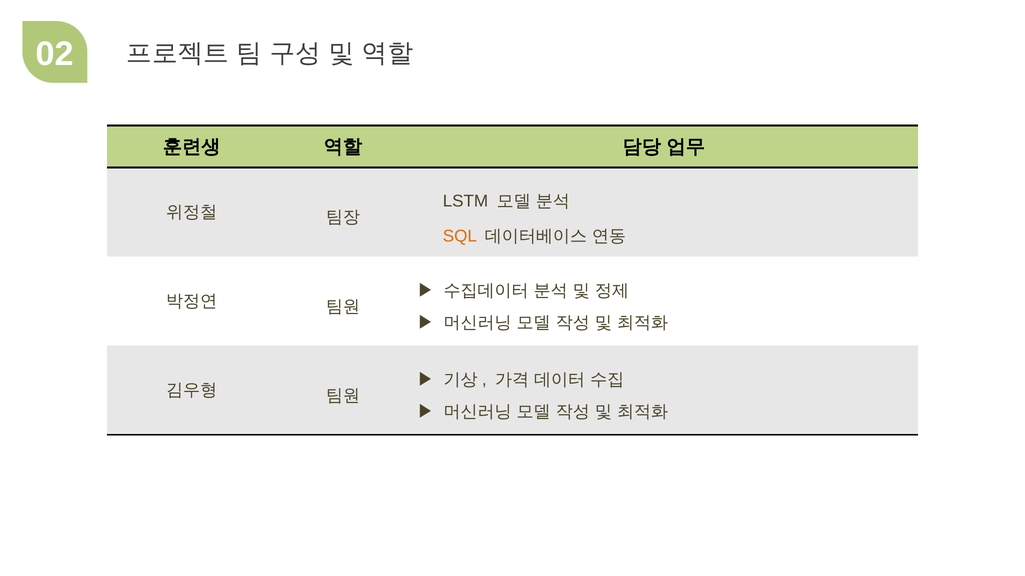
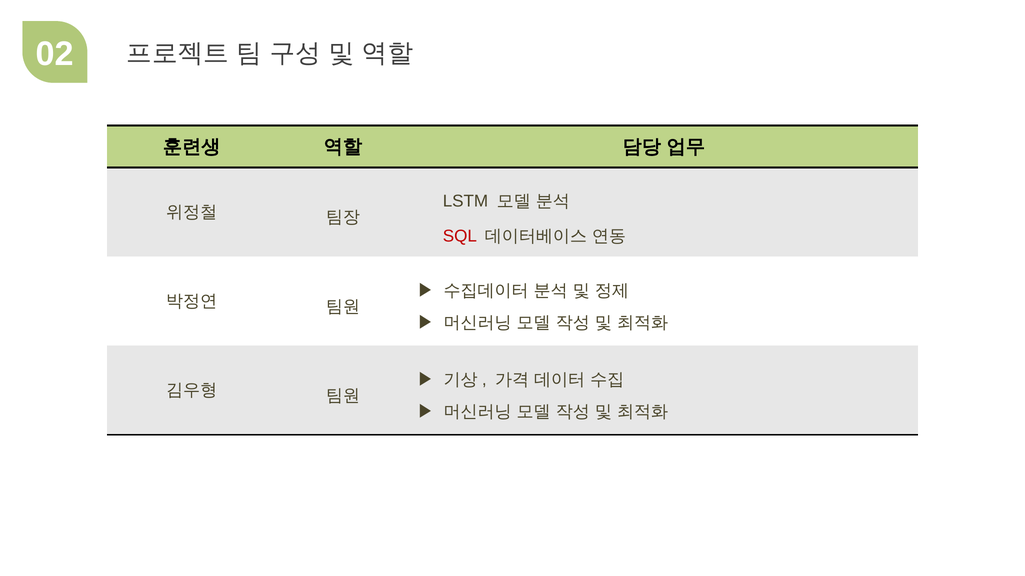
SQL colour: orange -> red (460, 236)
